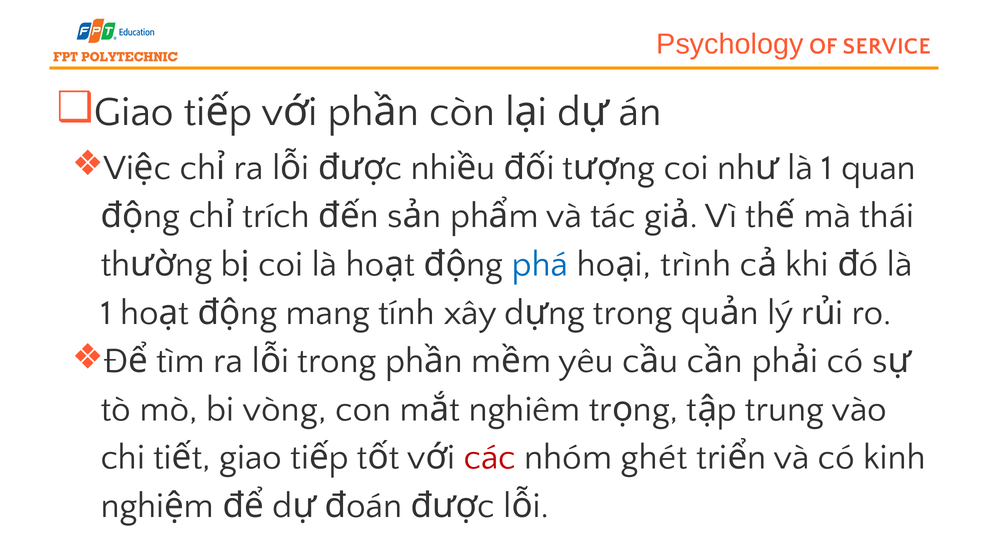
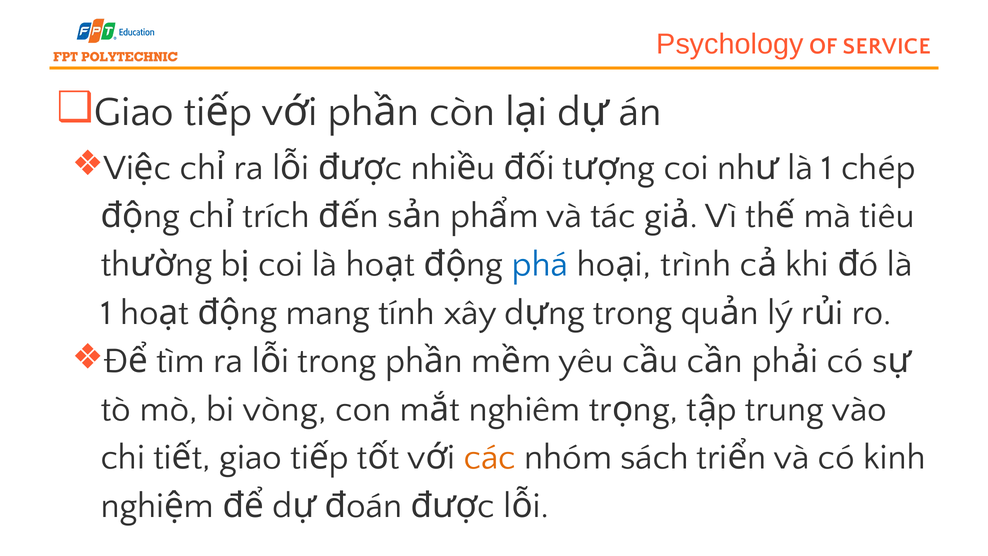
quan: quan -> chép (878, 168)
thái: thái -> tiêu (887, 216)
các colour: red -> orange (490, 457)
ghét: ghét -> sách (655, 457)
